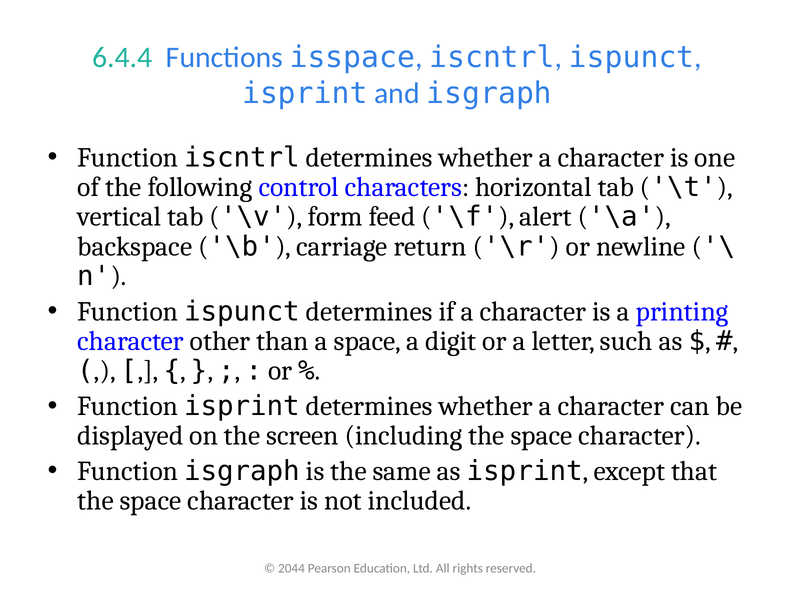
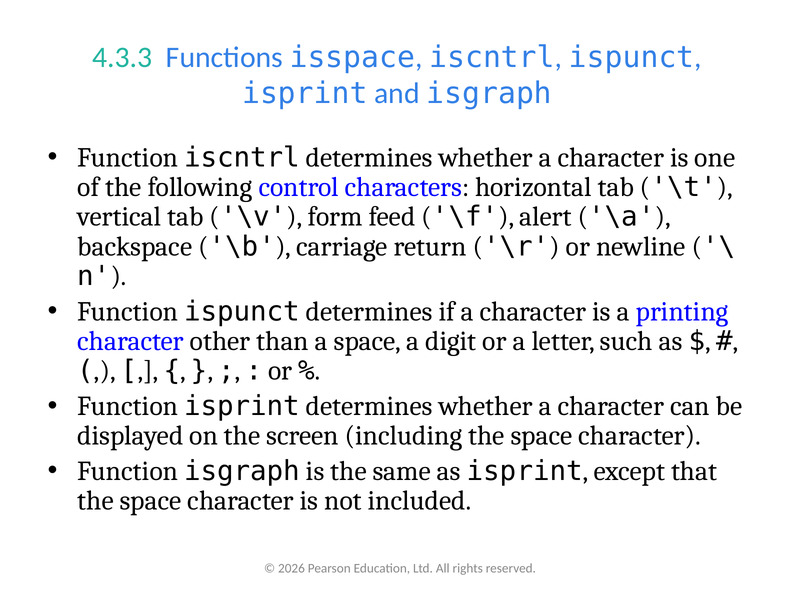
6.4.4: 6.4.4 -> 4.3.3 (122, 58)
2044: 2044 -> 2026 (291, 569)
